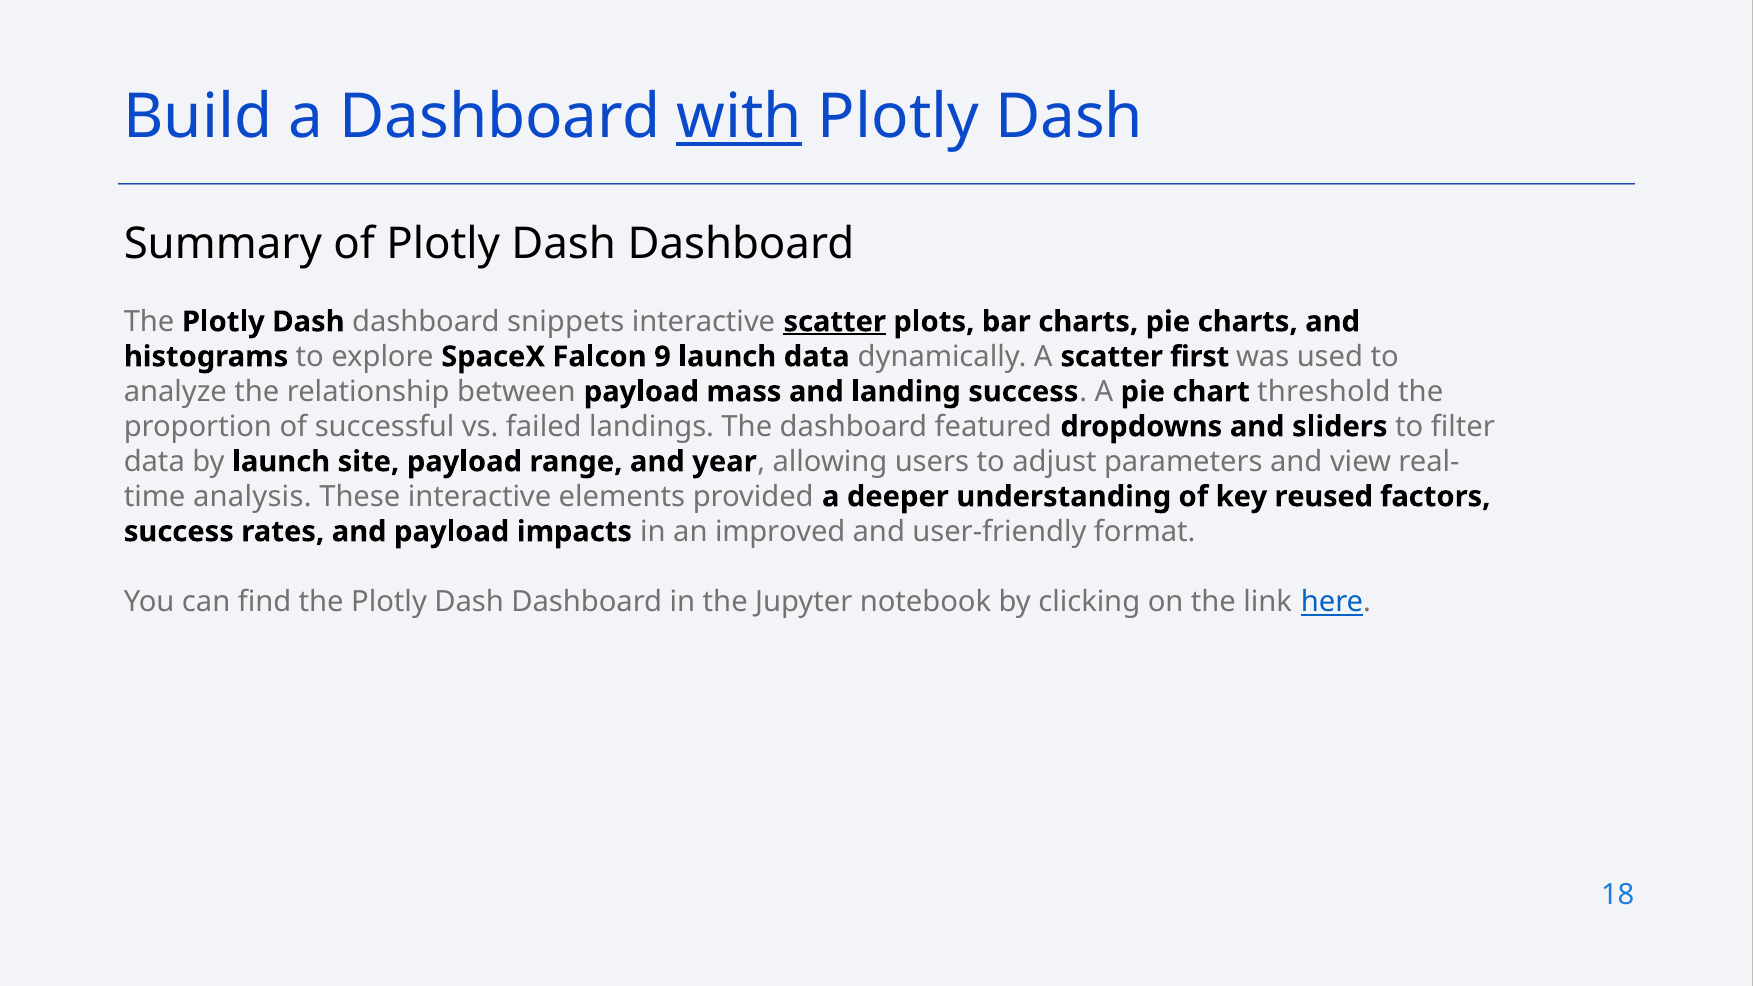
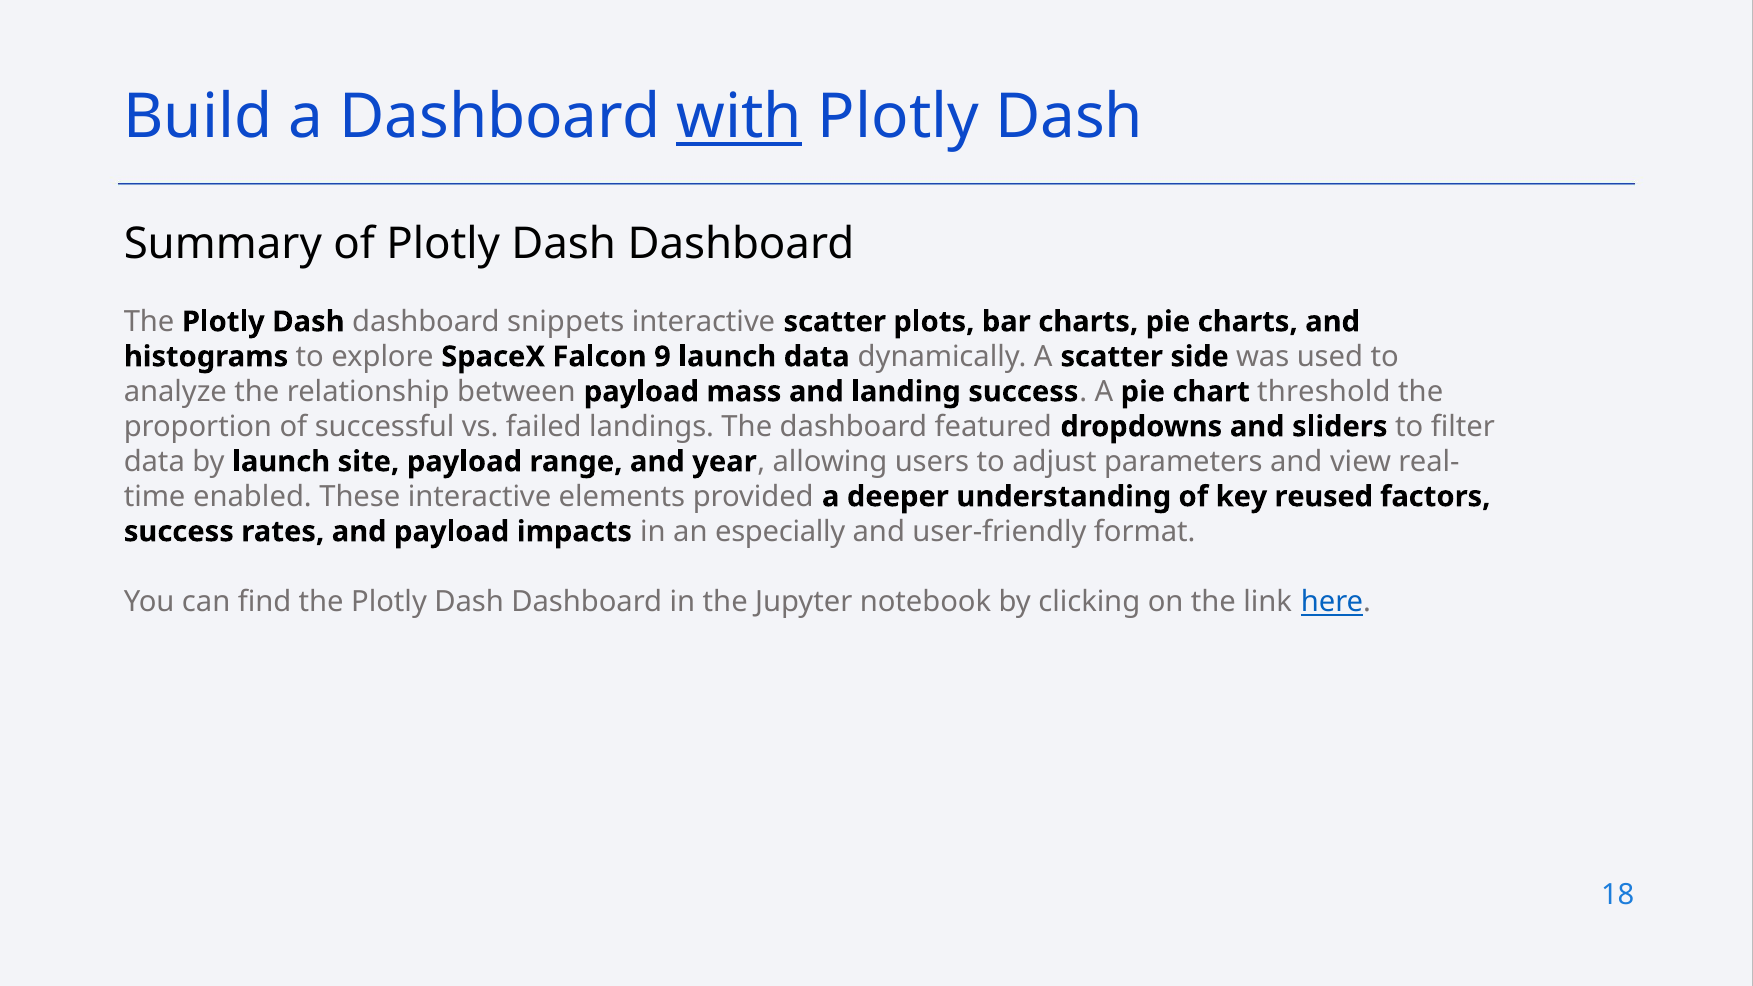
scatter underline: present -> none (835, 322)
first: first -> side (1200, 357)
analysis: analysis -> enabled (252, 497)
improved: improved -> especially (780, 532)
